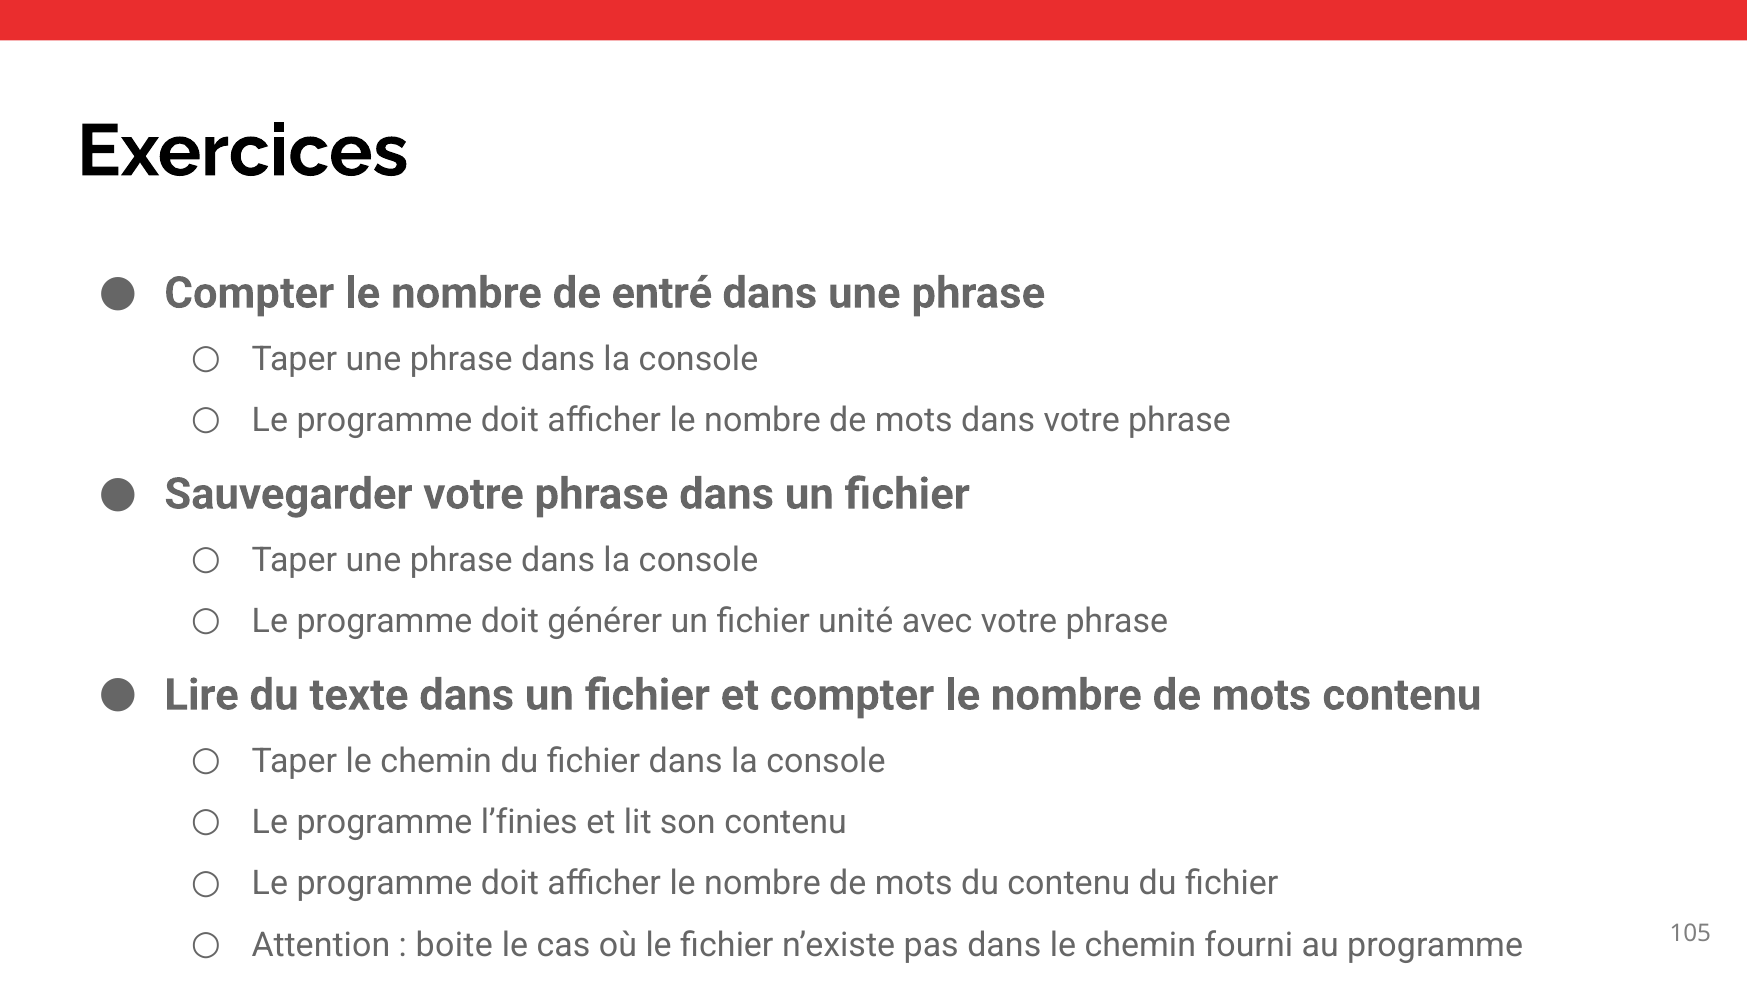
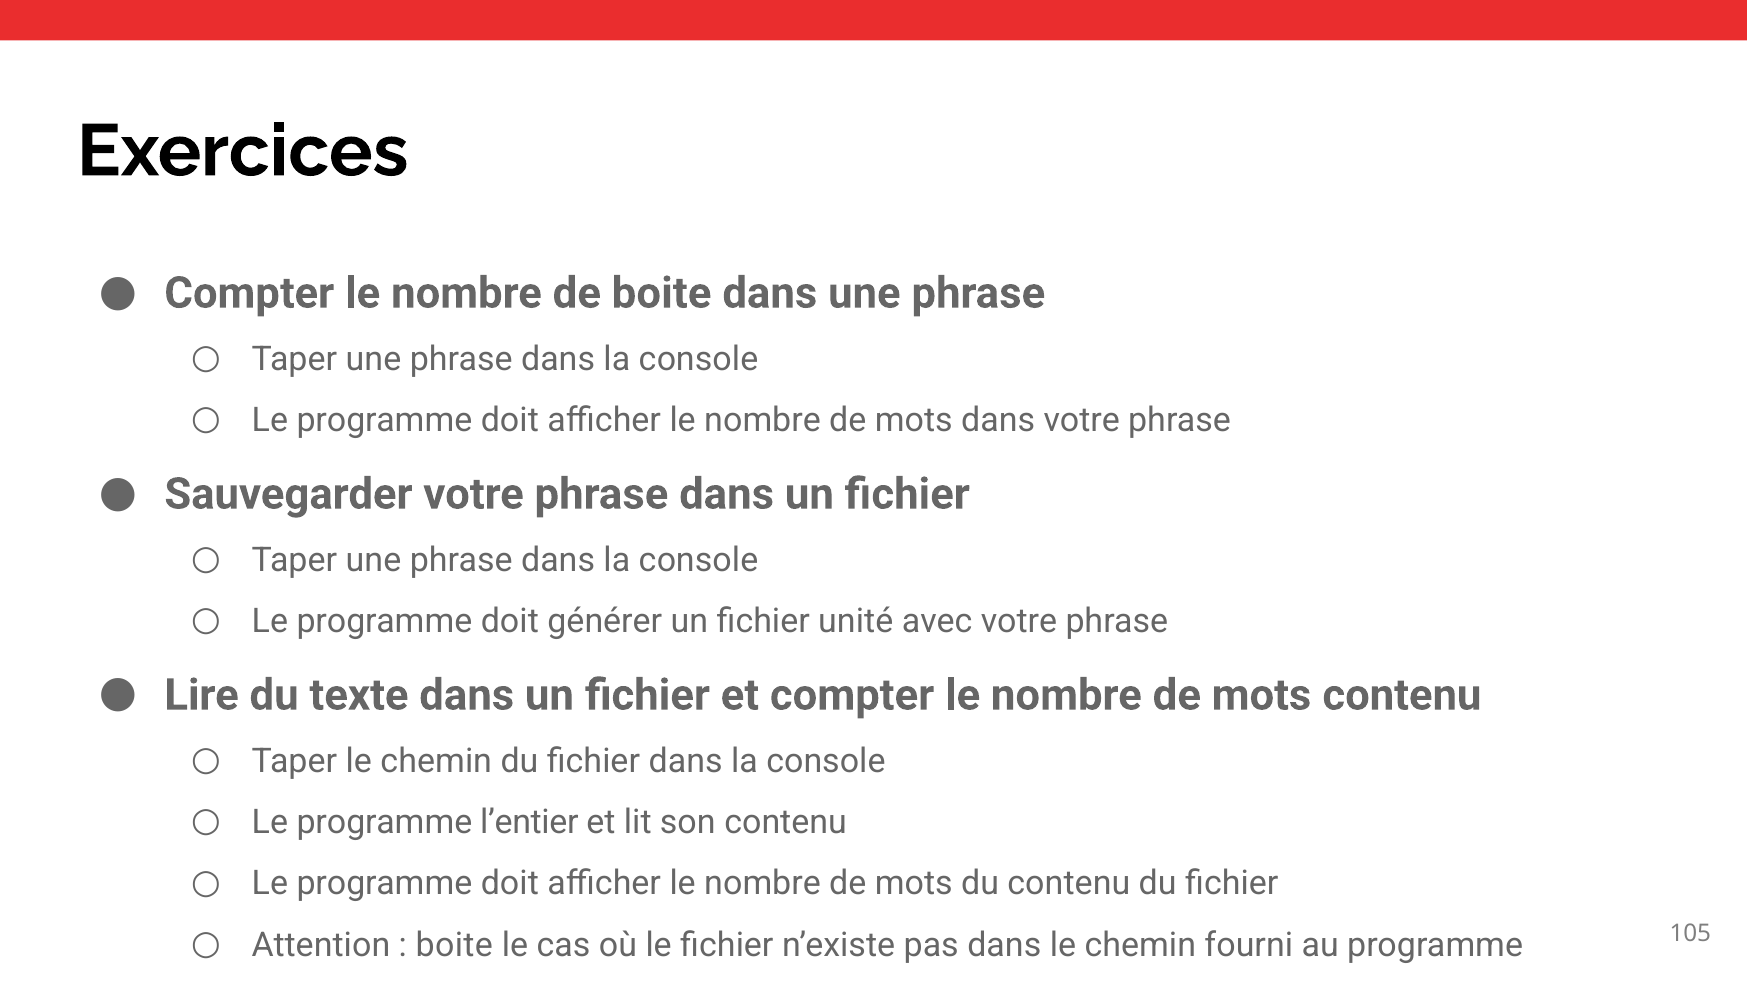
de entré: entré -> boite (662, 293)
l’finies: l’finies -> l’entier (529, 822)
